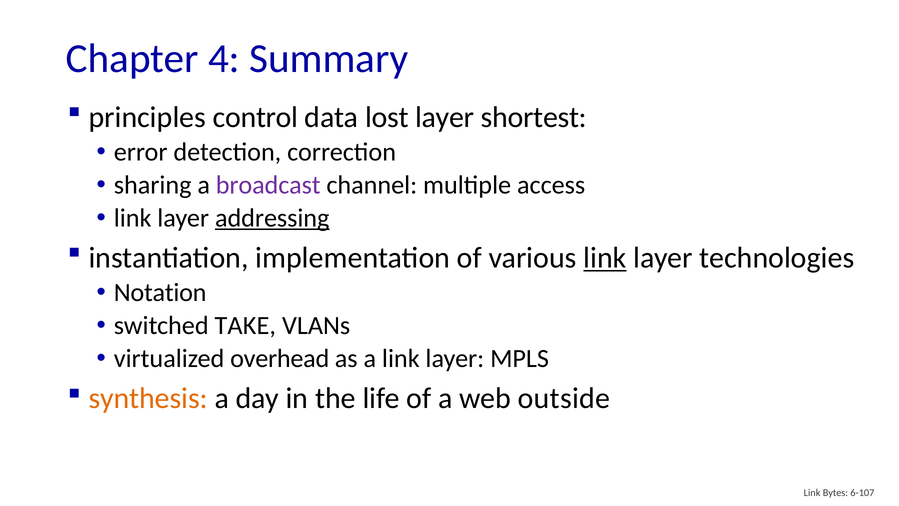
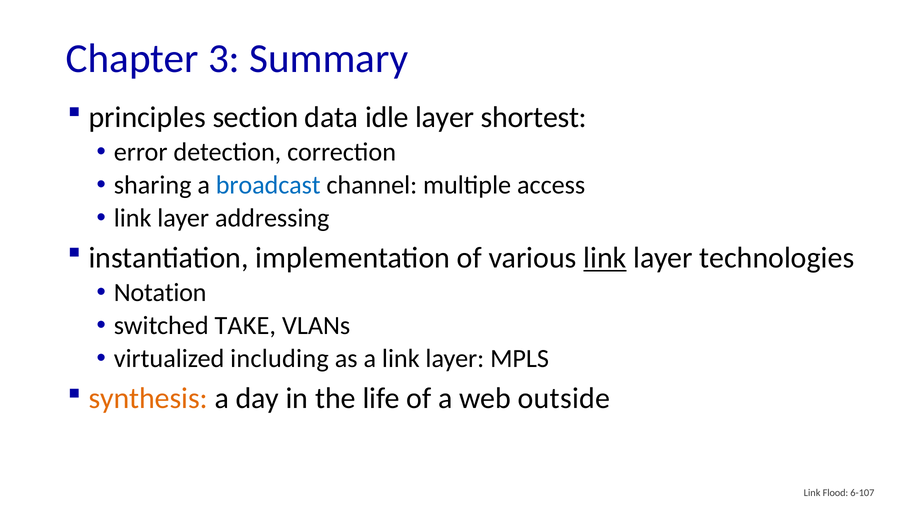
4: 4 -> 3 (224, 59)
control: control -> section (255, 117)
lost: lost -> idle (387, 117)
broadcast colour: purple -> blue (268, 185)
addressing underline: present -> none (272, 218)
overhead: overhead -> including (279, 359)
Bytes: Bytes -> Flood (835, 493)
